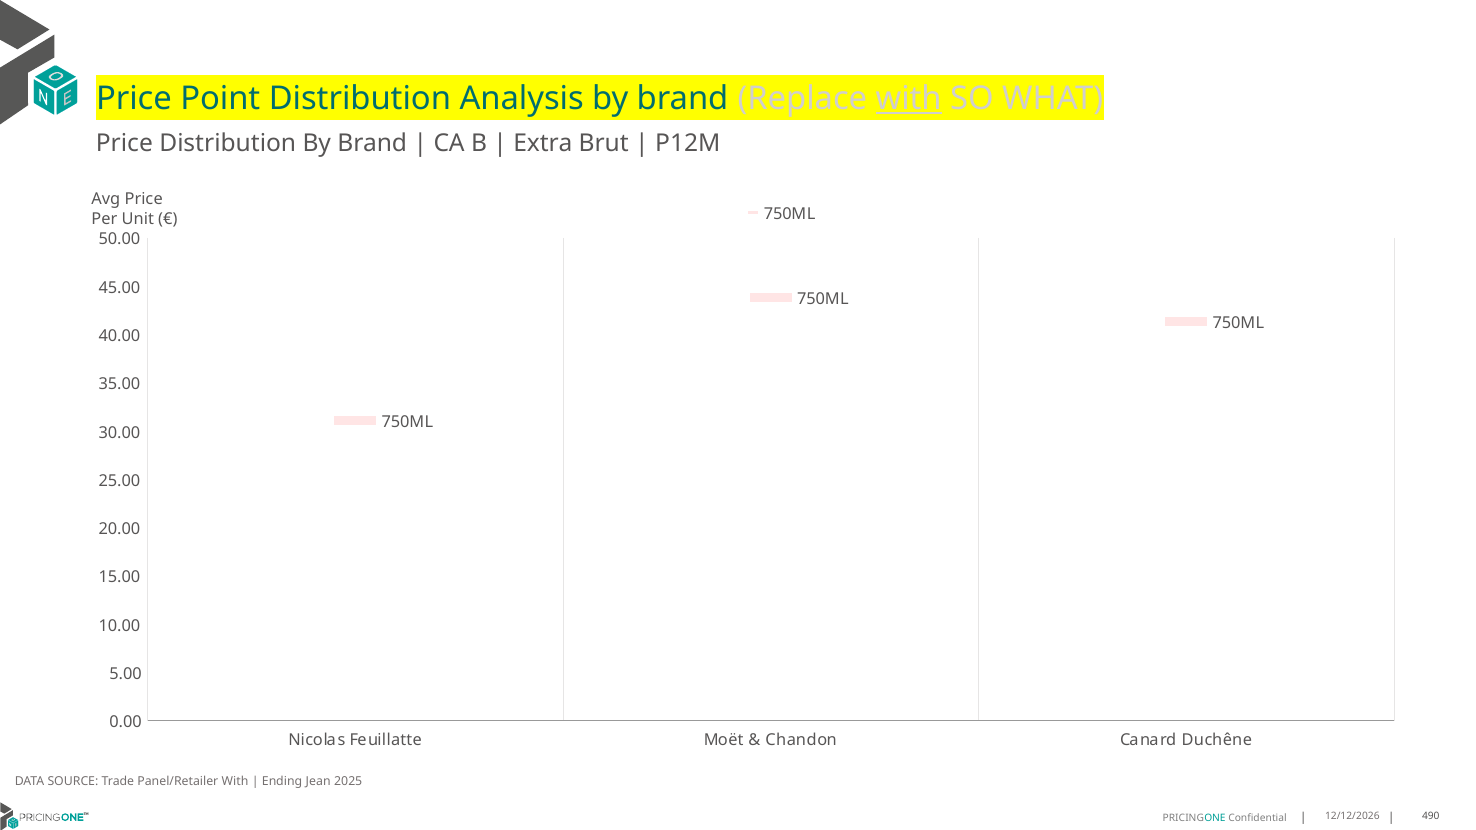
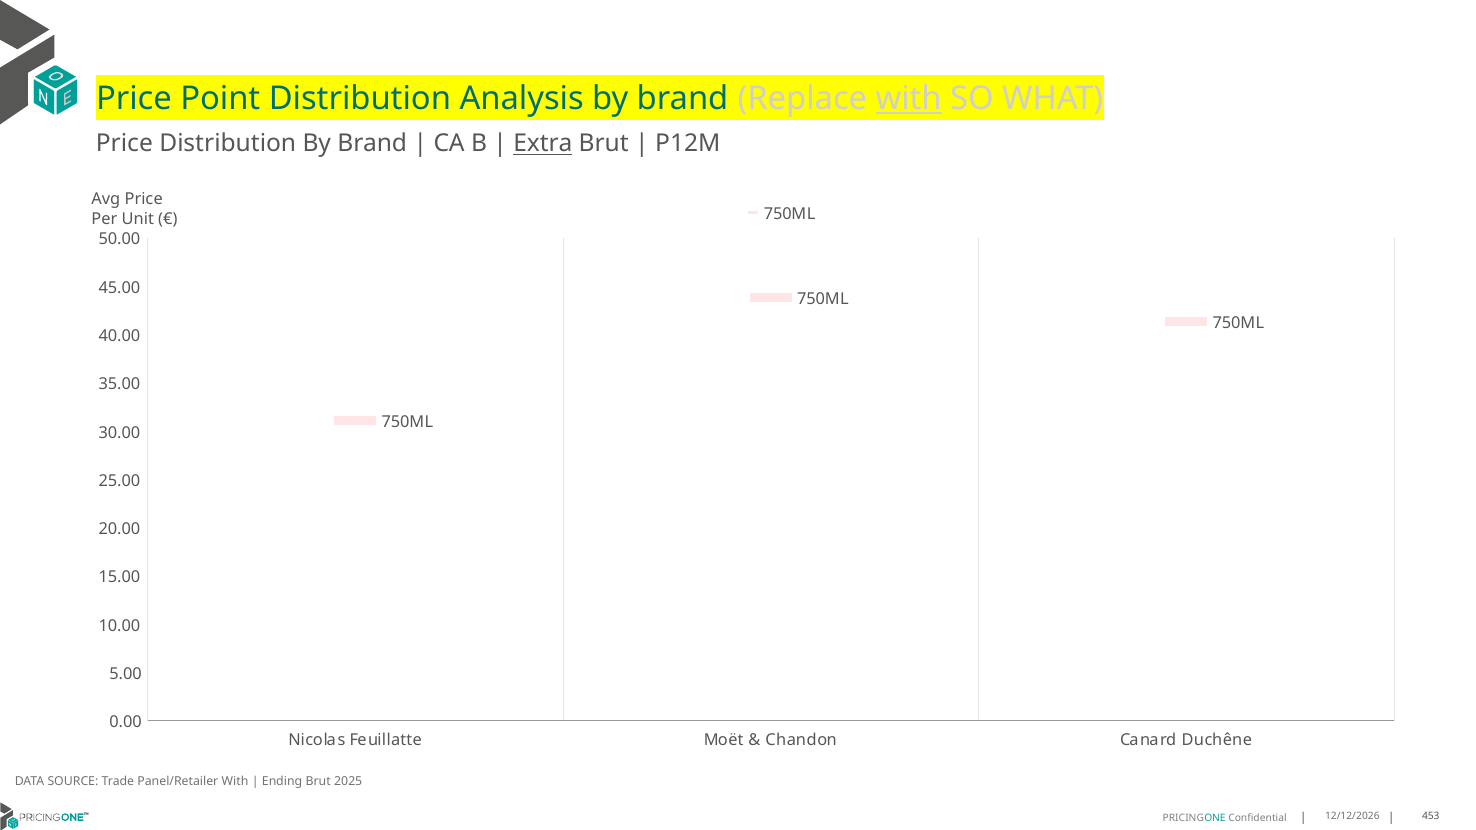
Extra underline: none -> present (543, 144)
Ending Jean: Jean -> Brut (318, 782)
490: 490 -> 453 (1431, 816)
